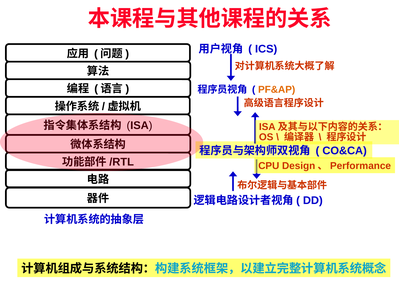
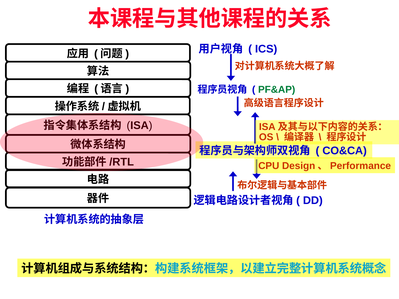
PF&AP colour: orange -> green (277, 90)
